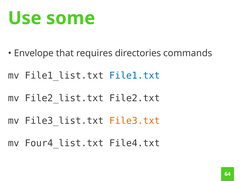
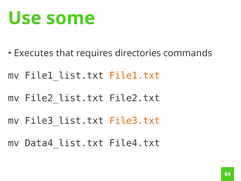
Envelope: Envelope -> Executes (34, 53)
File1.txt colour: blue -> orange (135, 76)
Four4_list.txt: Four4_list.txt -> Data4_list.txt (64, 143)
